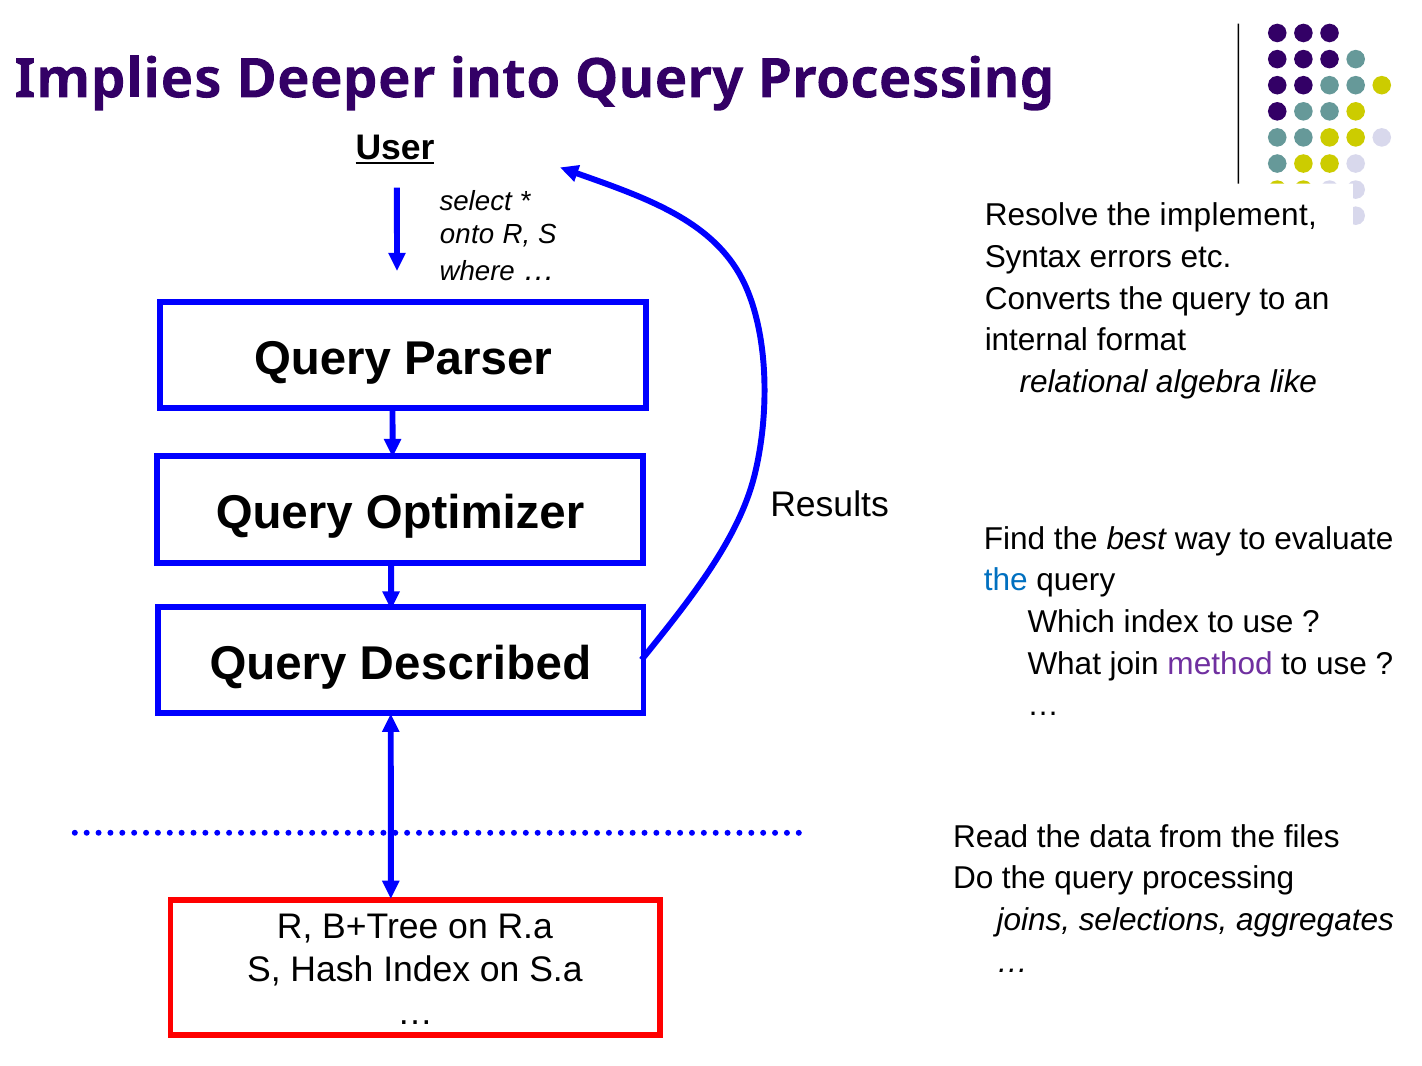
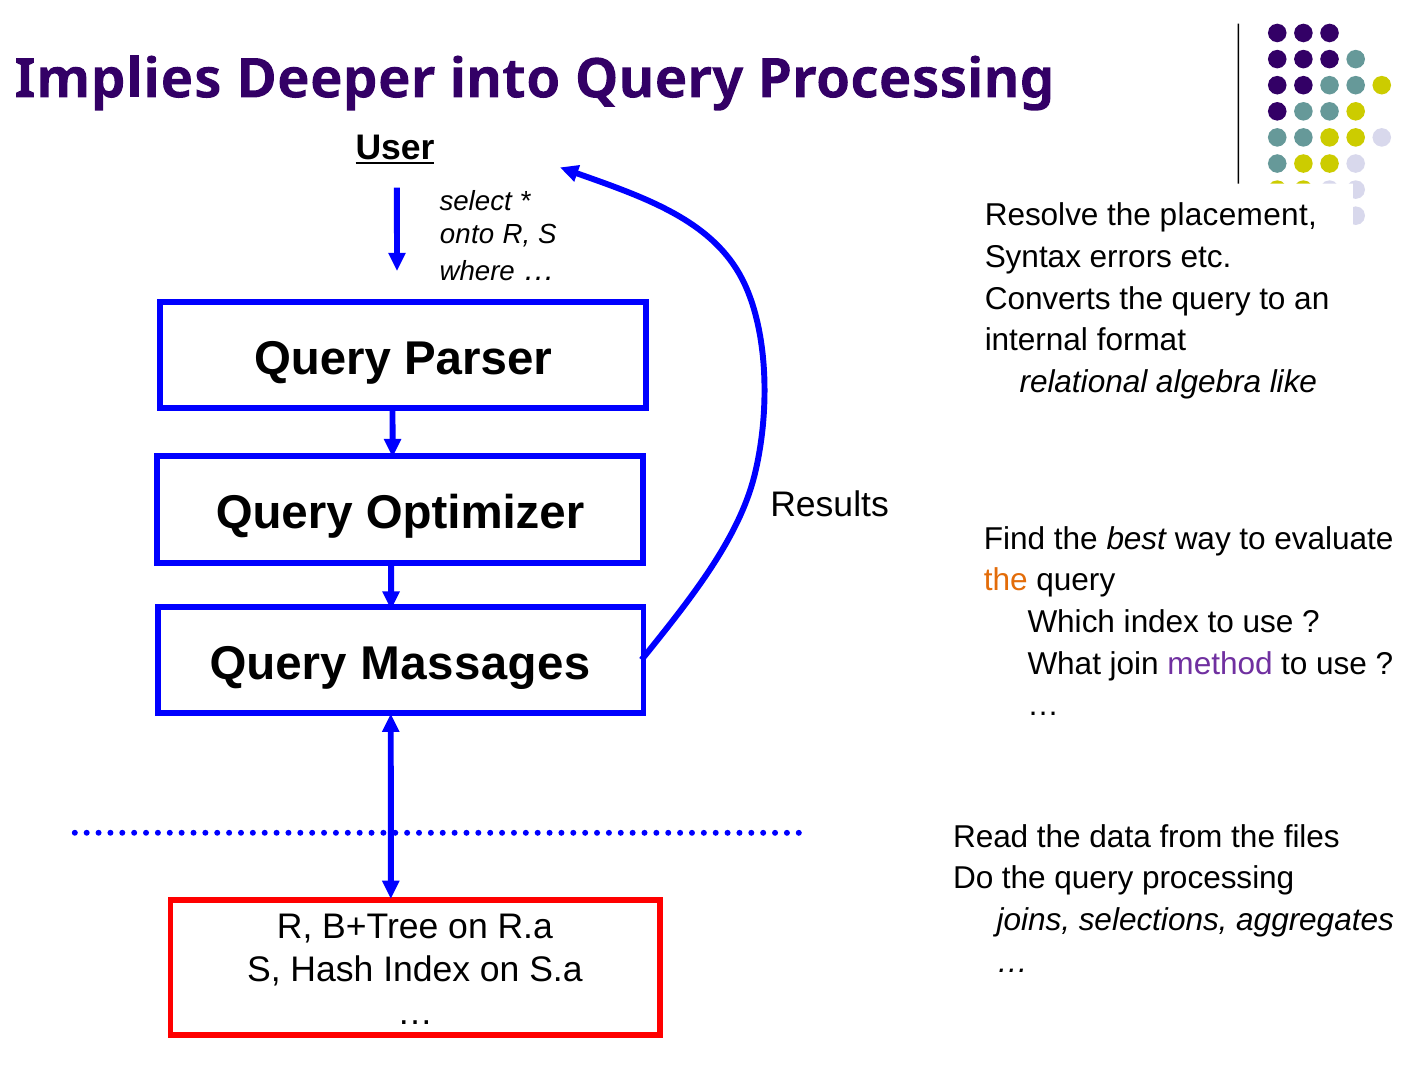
implement: implement -> placement (1238, 216)
the colour: blue -> orange (1006, 581)
Described: Described -> Massages (475, 664)
